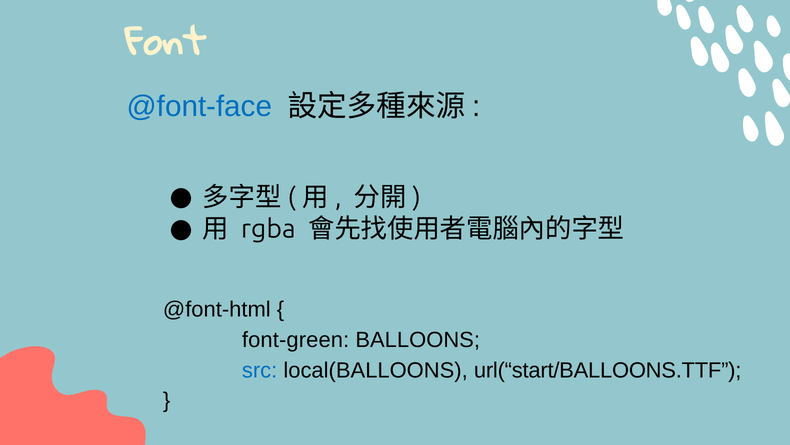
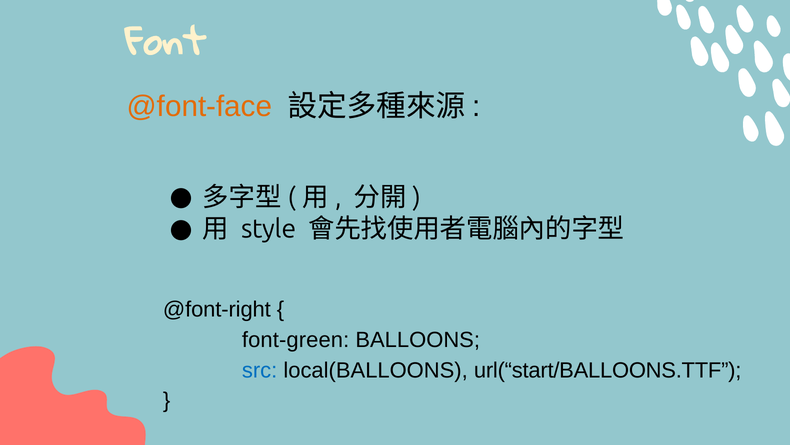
@font-face colour: blue -> orange (200, 106)
rgba: rgba -> style (269, 229)
@font-html: @font-html -> @font-right (217, 309)
